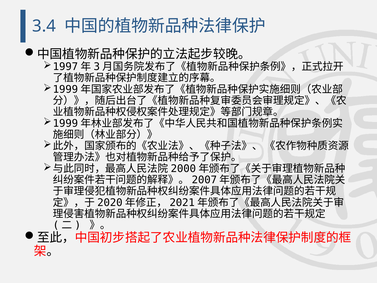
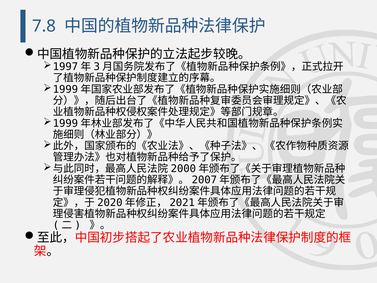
3.4: 3.4 -> 7.8 (44, 26)
